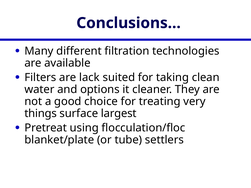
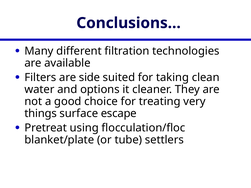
lack: lack -> side (89, 77)
largest: largest -> escape (119, 114)
